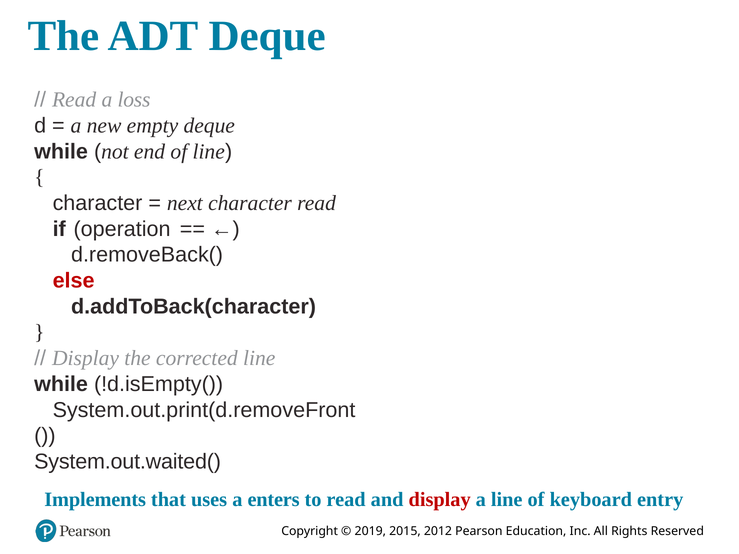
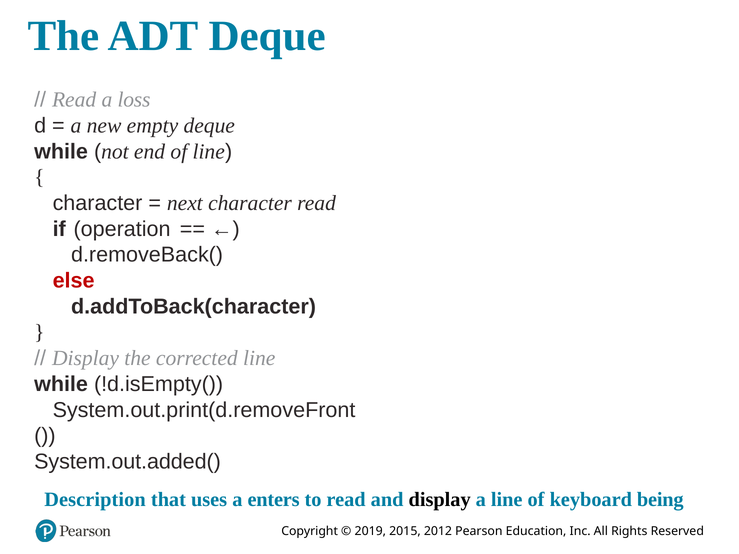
System.out.waited(: System.out.waited( -> System.out.added( (127, 462)
Implements: Implements -> Description (95, 500)
display colour: red -> black (440, 500)
entry: entry -> being (660, 500)
